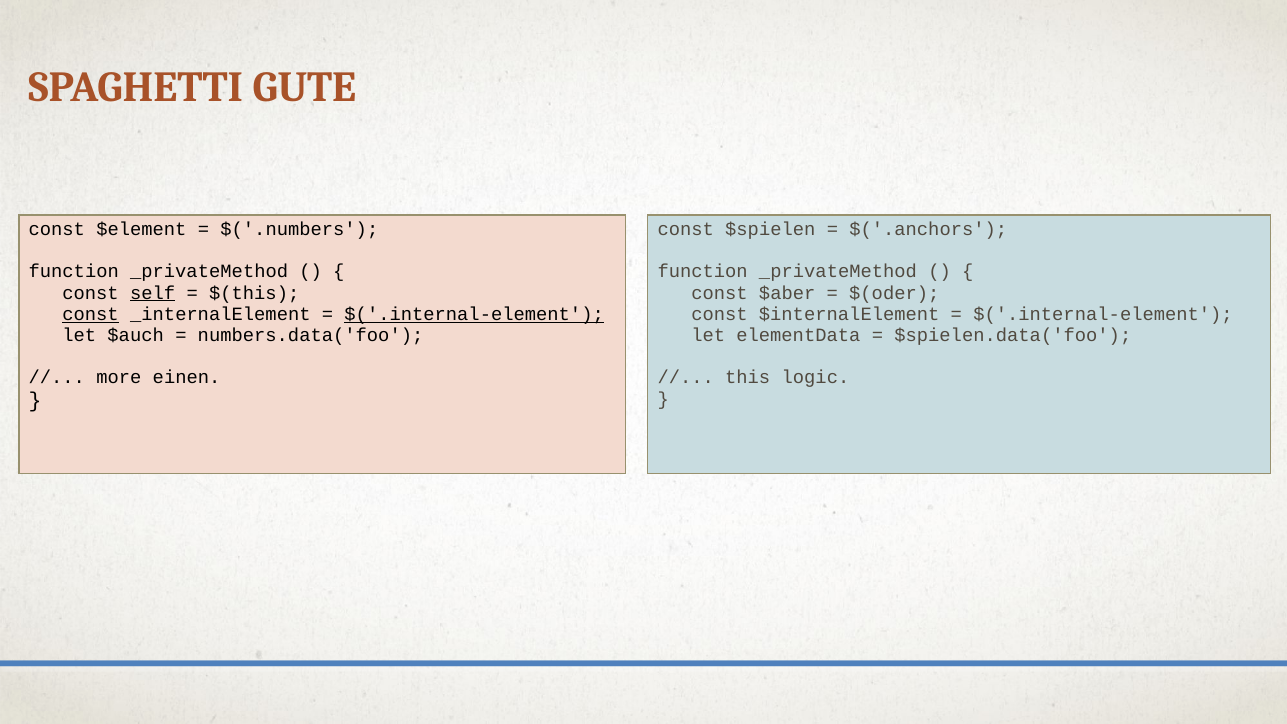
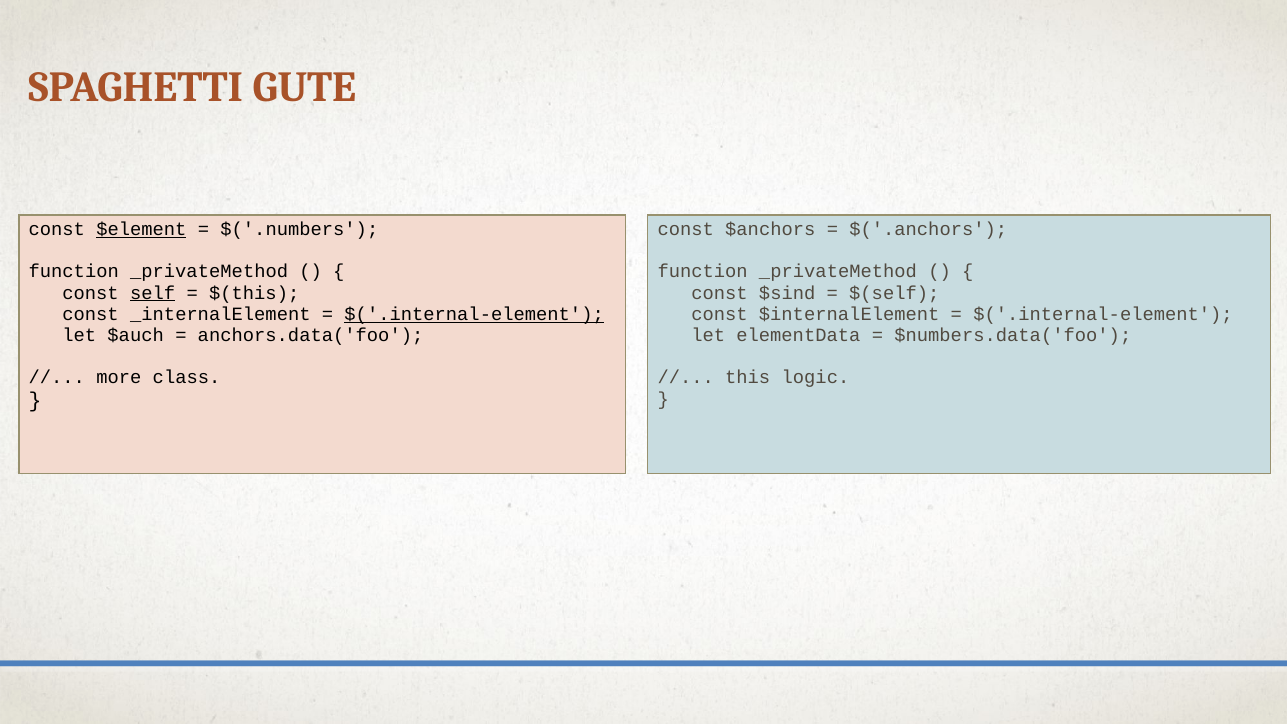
$element underline: none -> present (141, 229)
$spielen: $spielen -> $anchors (770, 229)
$aber: $aber -> $sind (787, 293)
$(oder: $(oder -> $(self (894, 293)
const underline: present -> none (91, 314)
numbers.data('foo: numbers.data('foo -> anchors.data('foo (311, 335)
$spielen.data('foo: $spielen.data('foo -> $numbers.data('foo (1013, 335)
einen: einen -> class (187, 378)
